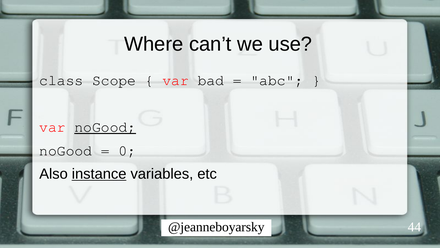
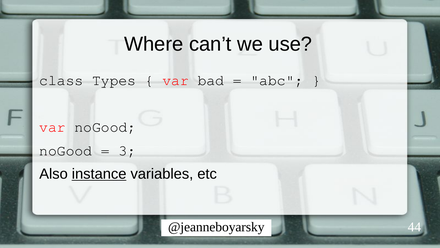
Scope: Scope -> Types (114, 80)
noGood underline: present -> none (105, 127)
0: 0 -> 3 (127, 150)
